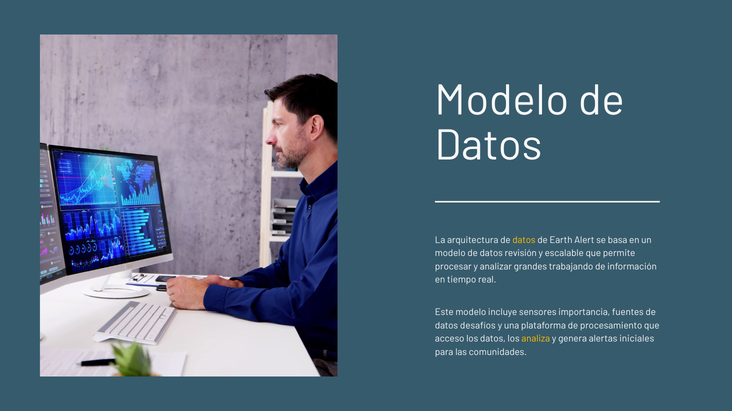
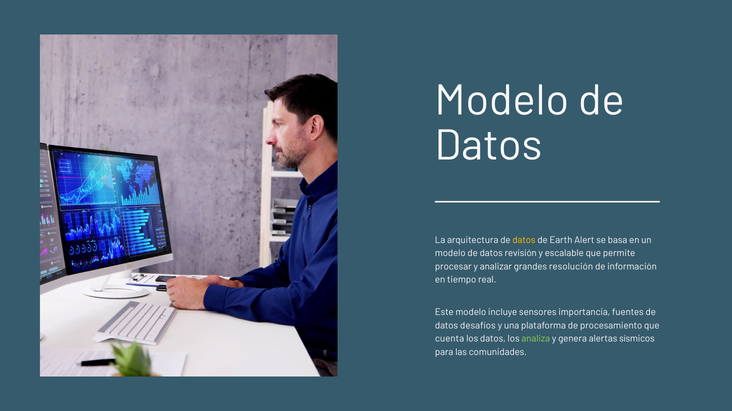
trabajando: trabajando -> resolución (571, 267)
acceso: acceso -> cuenta (450, 339)
analiza colour: yellow -> light green (536, 339)
iniciales: iniciales -> sísmicos (637, 339)
